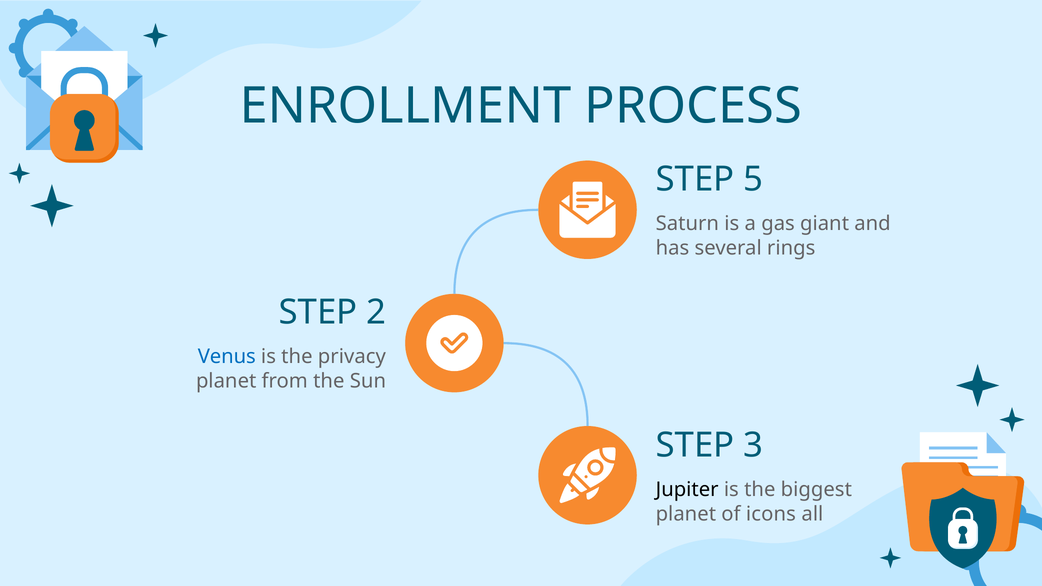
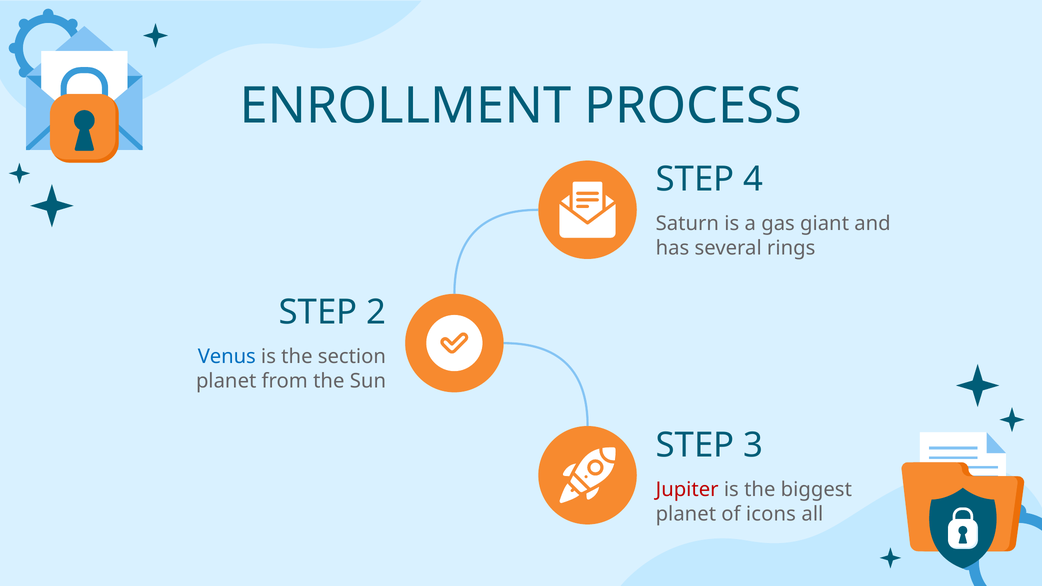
5: 5 -> 4 (753, 179)
privacy: privacy -> section (352, 357)
Jupiter colour: black -> red (687, 490)
